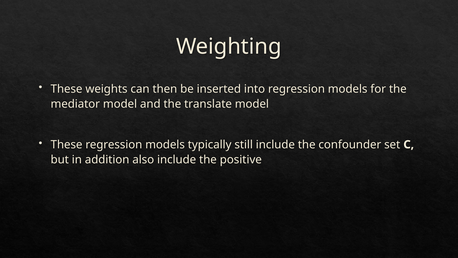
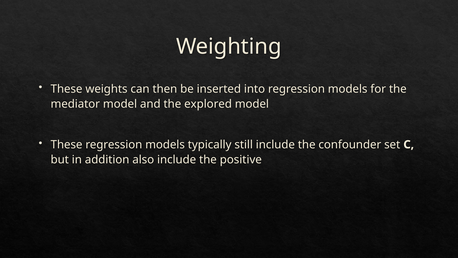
translate: translate -> explored (208, 104)
